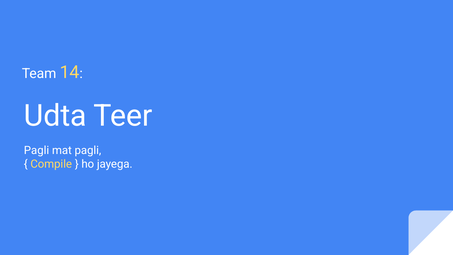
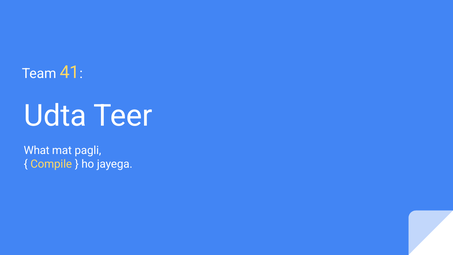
14: 14 -> 41 (70, 72)
Pagli: Pagli -> What (37, 150)
